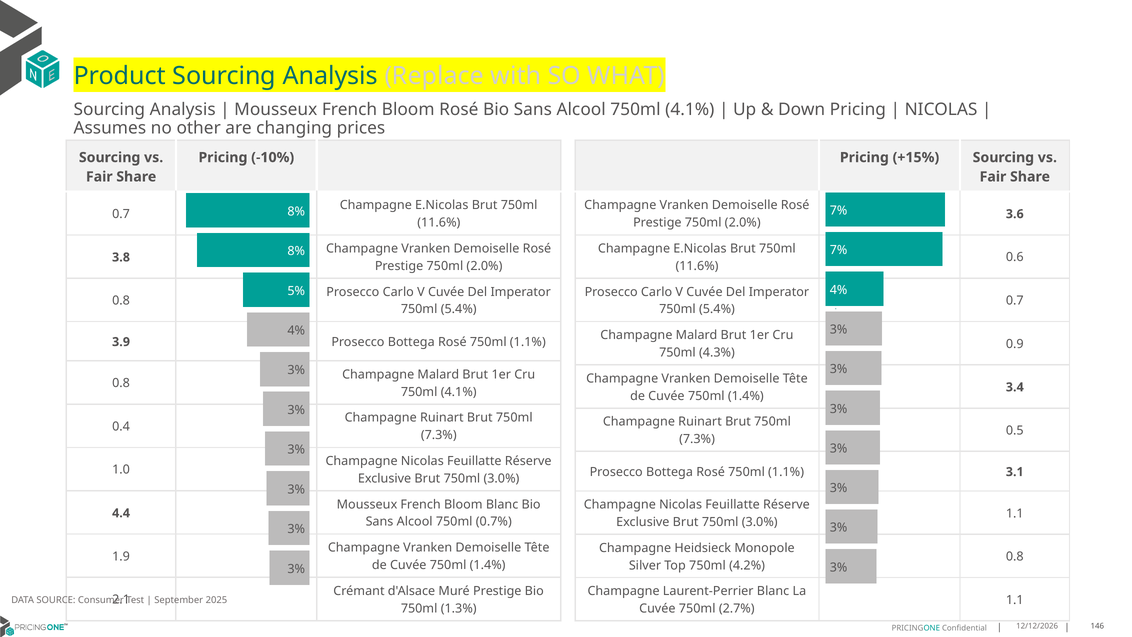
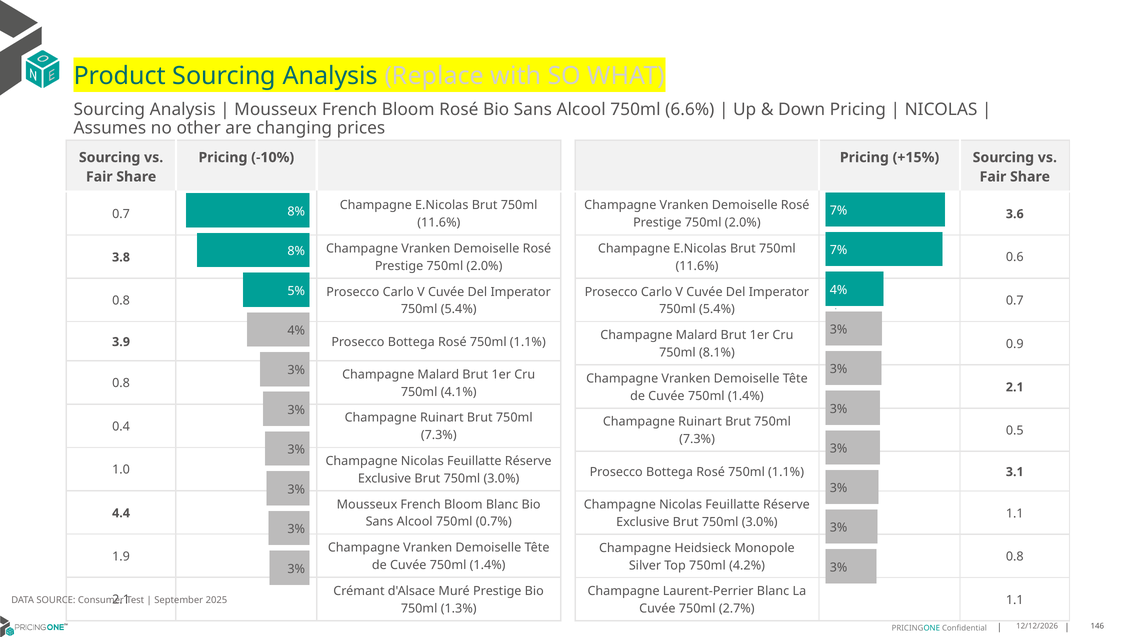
Alcool 750ml 4.1%: 4.1% -> 6.6% (690, 110)
4.3%: 4.3% -> 8.1% (717, 352)
3.4: 3.4 -> 2.1 (1015, 387)
